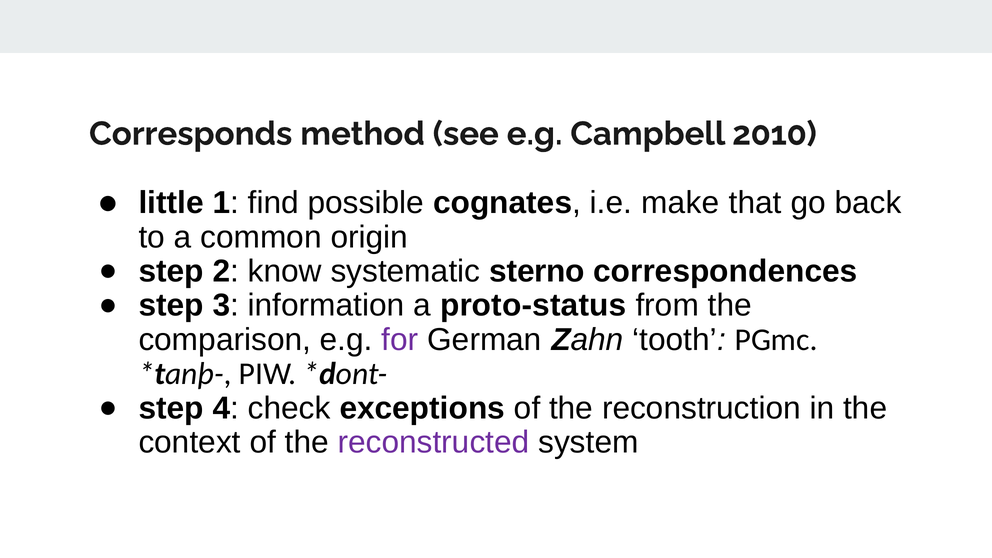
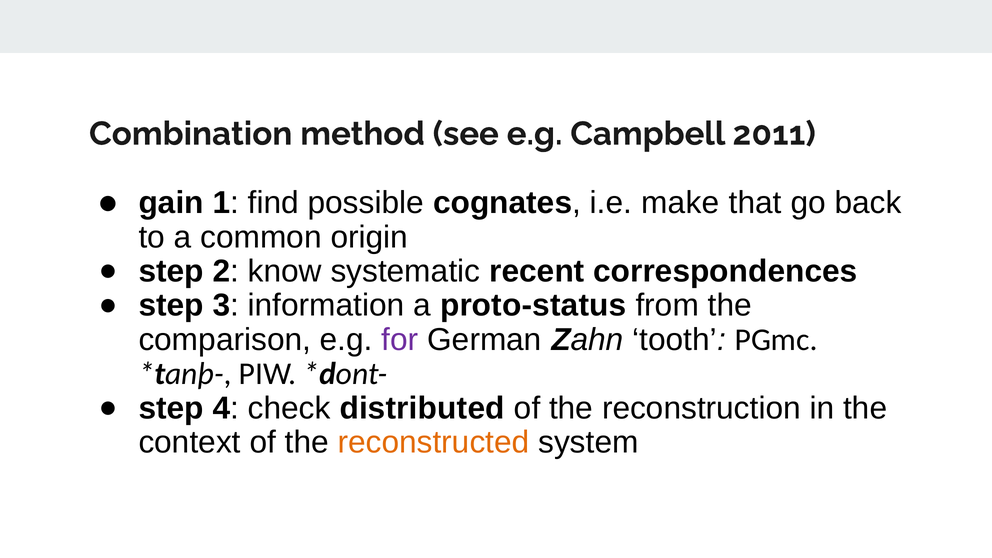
Corresponds: Corresponds -> Combination (191, 134)
2010: 2010 -> 2011 (774, 134)
little: little -> gain (171, 203)
sterno: sterno -> recent (537, 271)
exceptions: exceptions -> distributed (422, 408)
reconstructed colour: purple -> orange (434, 442)
